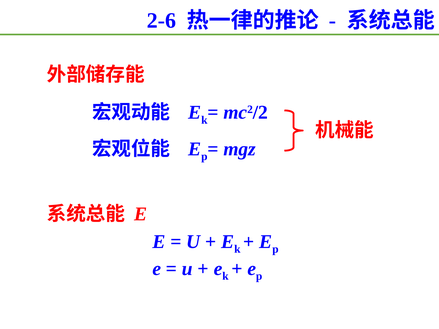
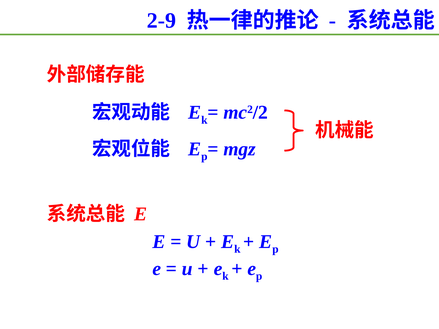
2-6: 2-6 -> 2-9 (162, 21)
